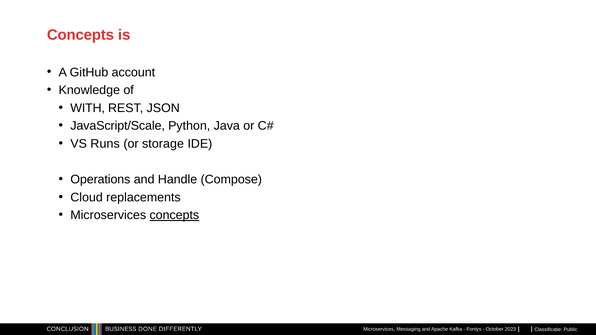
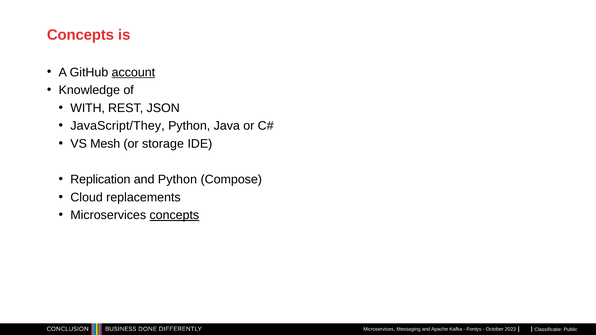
account underline: none -> present (133, 72)
JavaScript/Scale: JavaScript/Scale -> JavaScript/They (118, 126)
Runs: Runs -> Mesh (105, 144)
Operations: Operations -> Replication (100, 180)
and Handle: Handle -> Python (177, 180)
